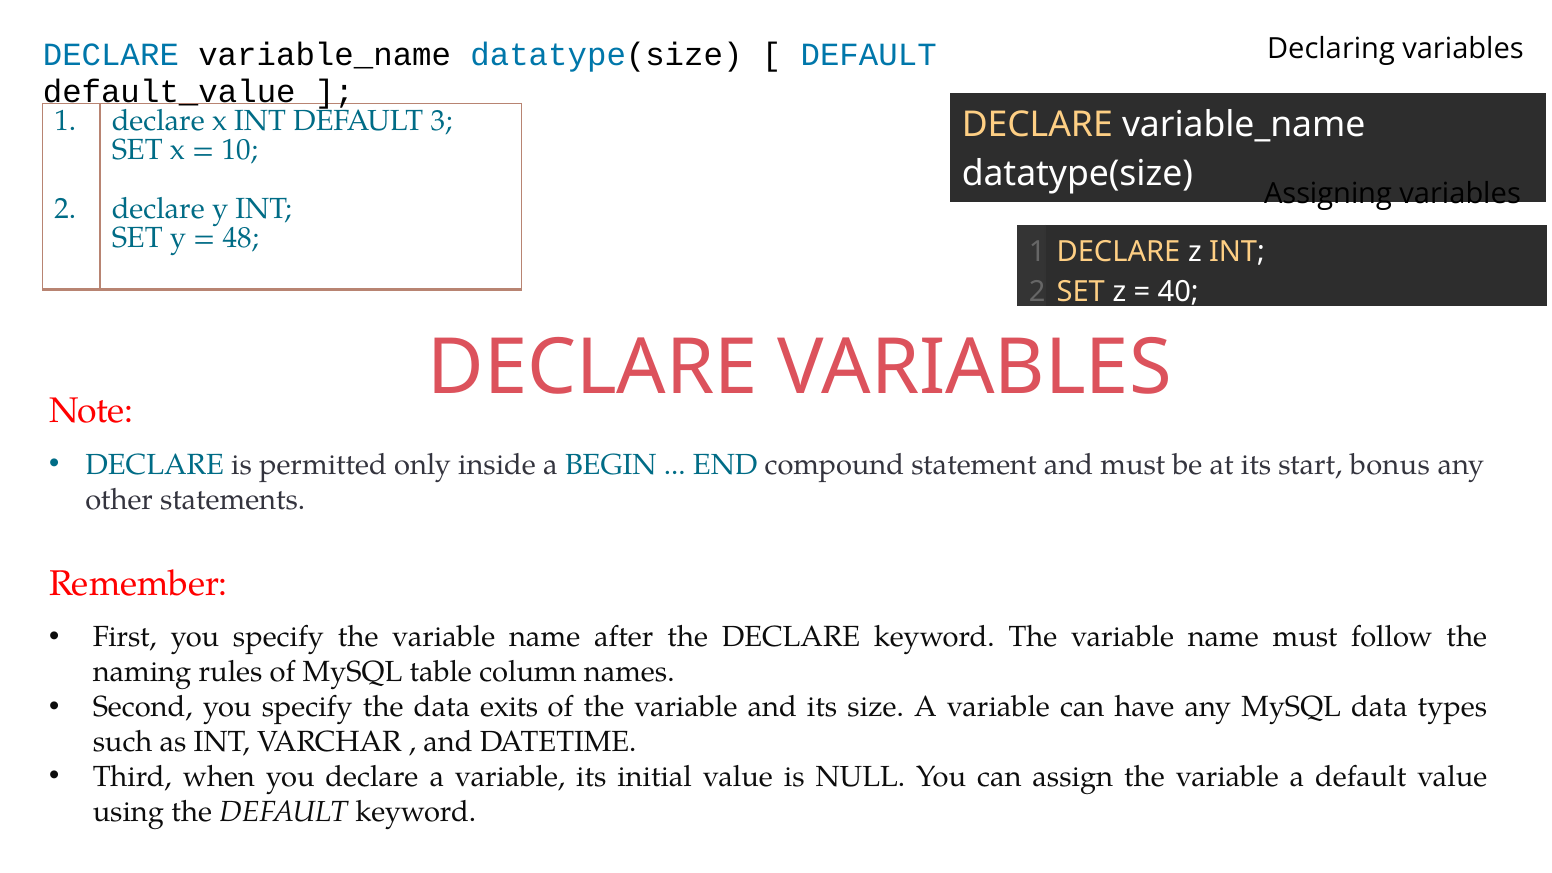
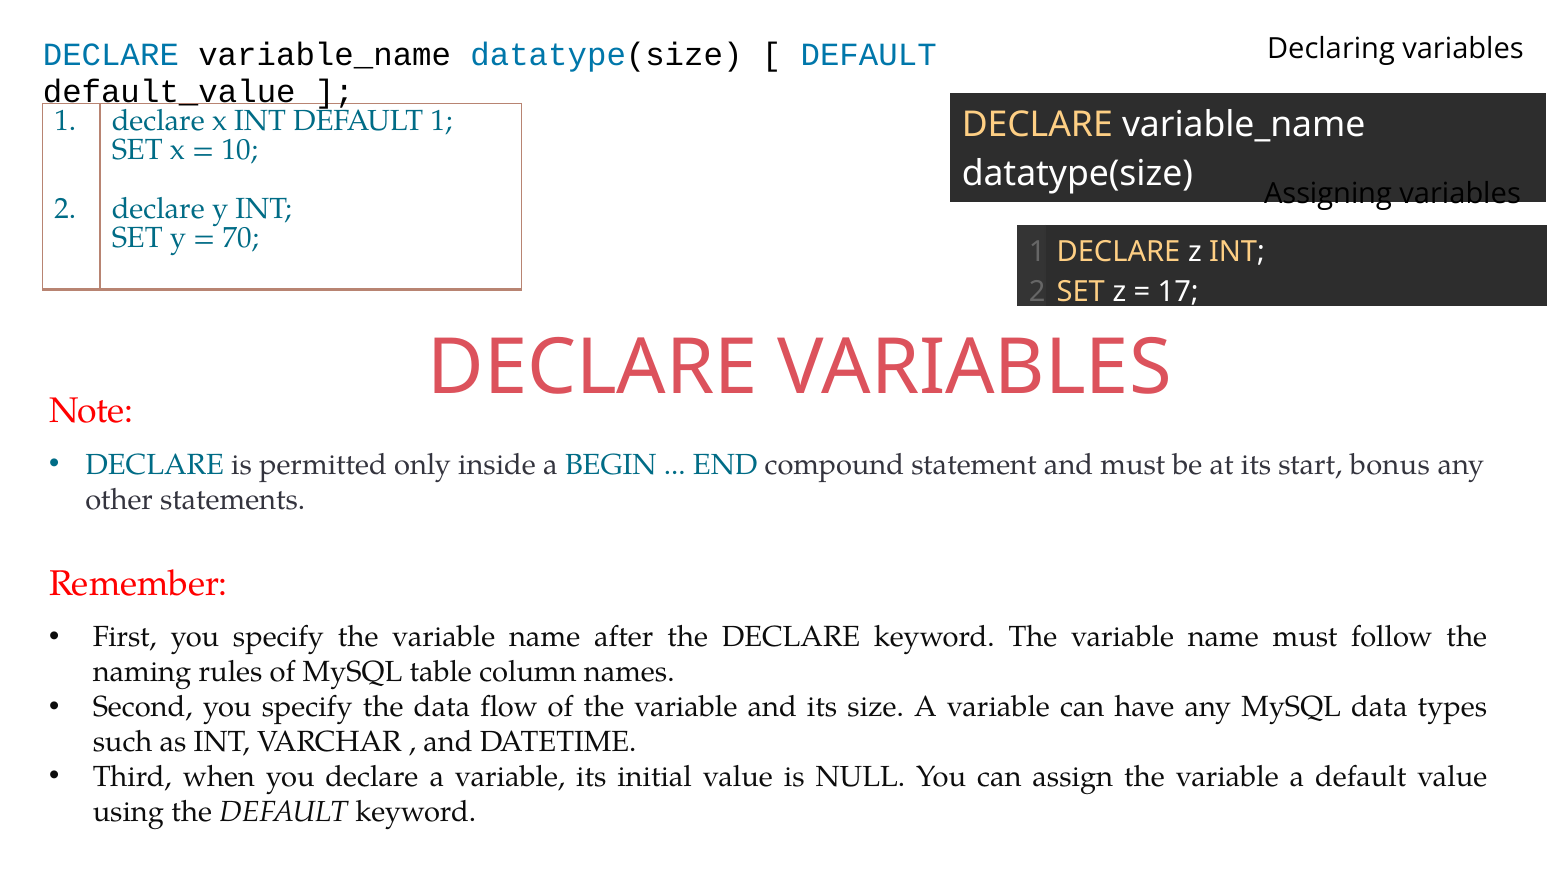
DEFAULT 3: 3 -> 1 (442, 121)
48: 48 -> 70 (241, 238)
40: 40 -> 17 (1178, 292)
exits: exits -> flow (509, 707)
